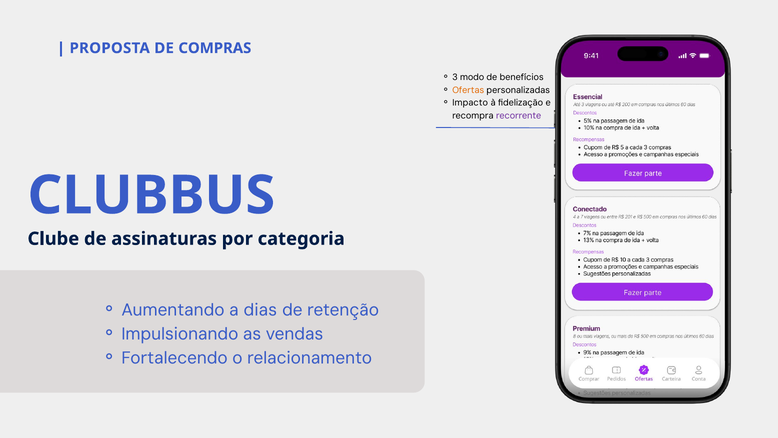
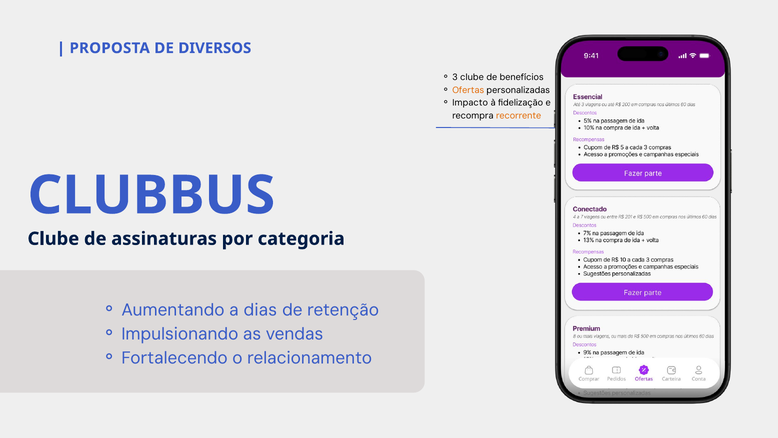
COMPRAS: COMPRAS -> DIVERSOS (215, 48)
3 modo: modo -> clube (472, 77)
recorrente colour: purple -> orange (519, 115)
